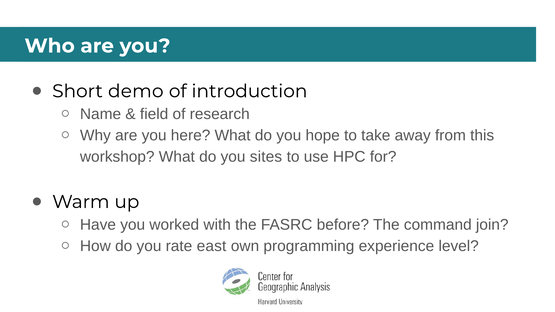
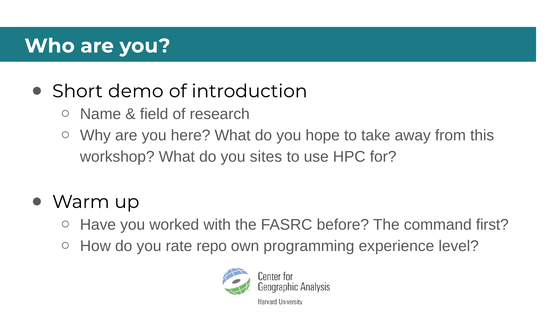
join: join -> first (492, 225)
east: east -> repo (212, 246)
